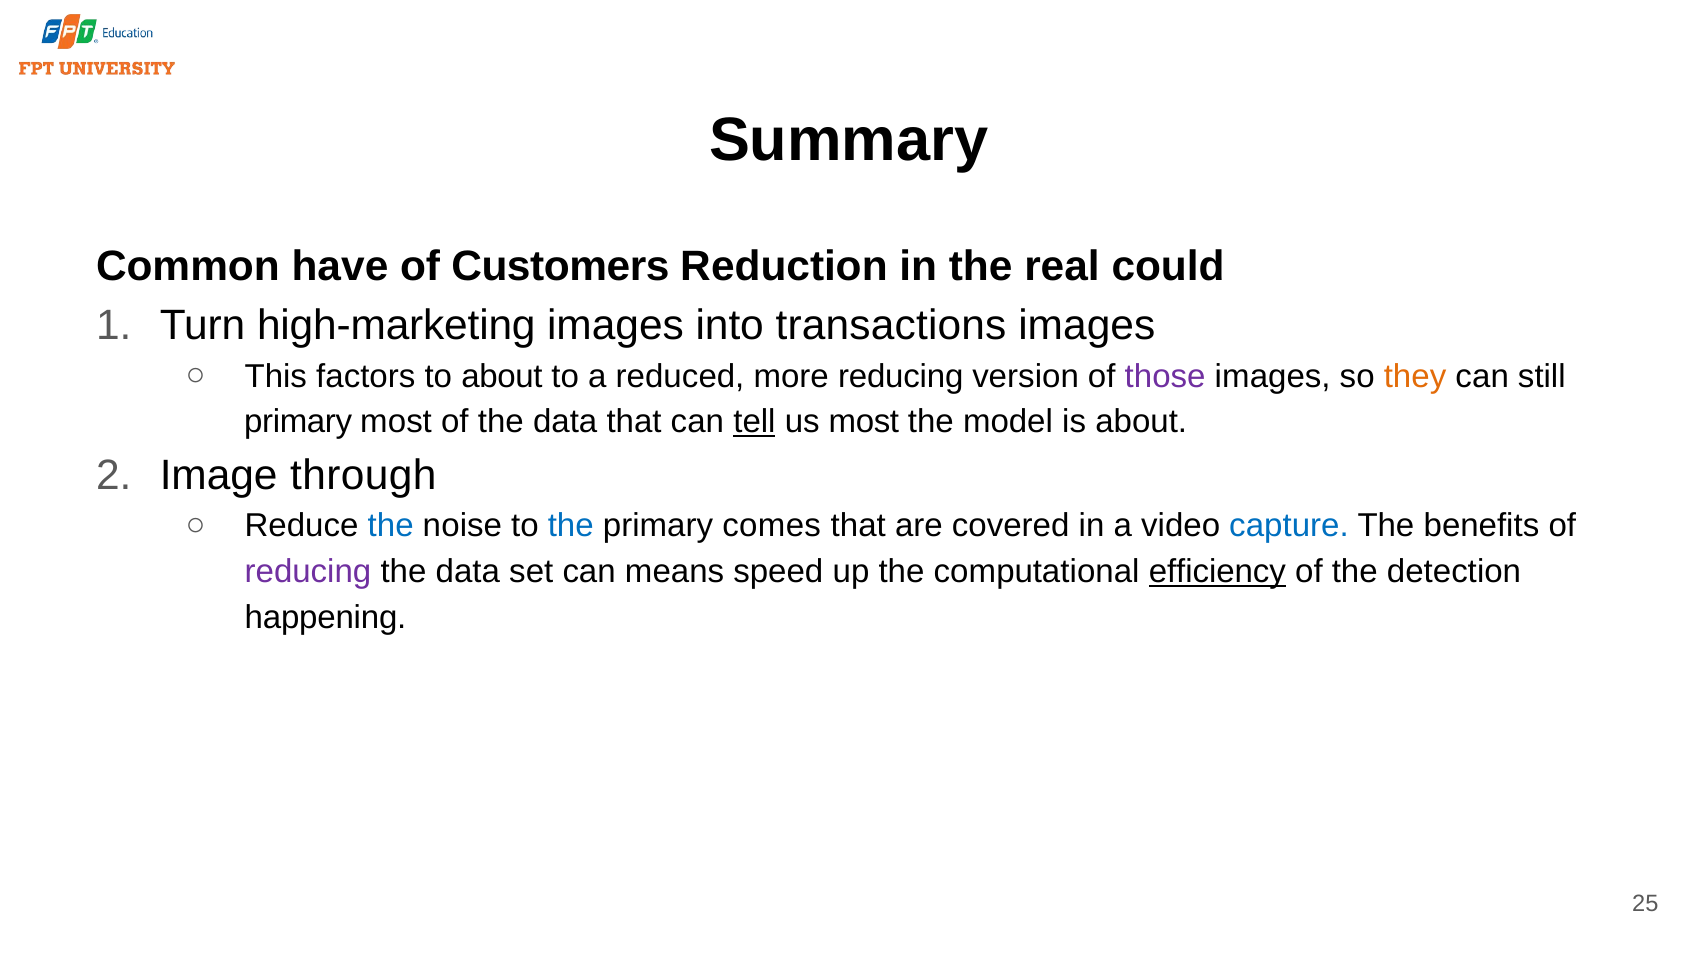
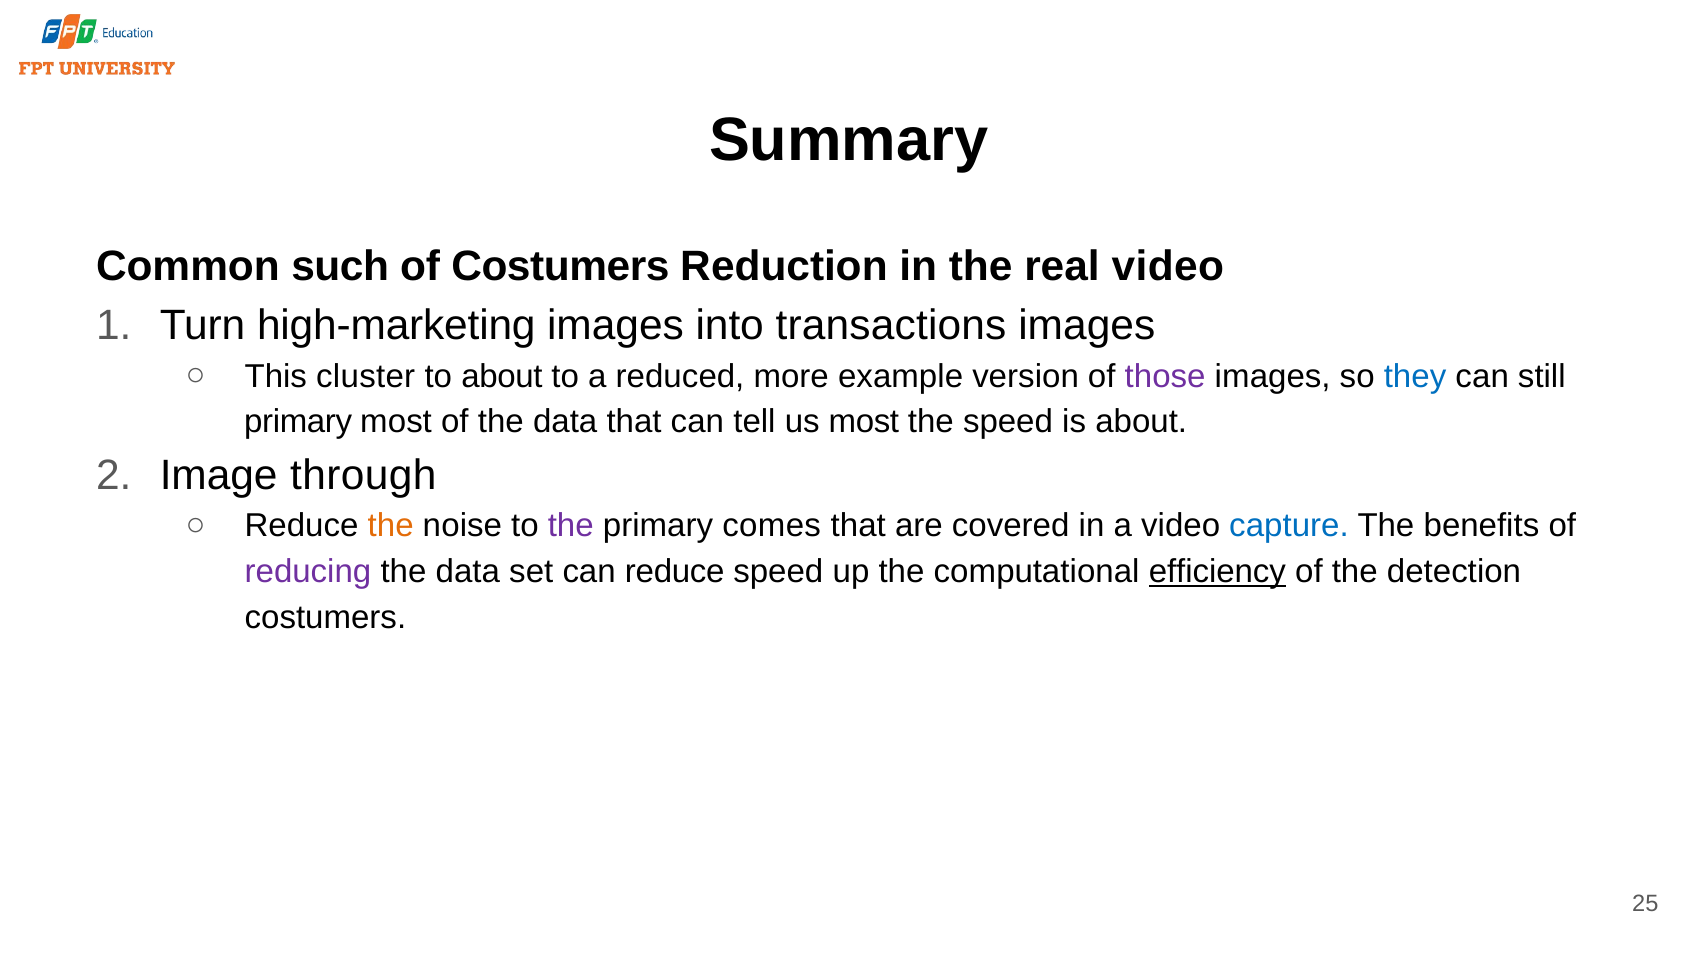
have: have -> such (340, 267)
of Customers: Customers -> Costumers (560, 267)
real could: could -> video (1168, 267)
factors: factors -> cluster (366, 376)
more reducing: reducing -> example (901, 376)
they colour: orange -> blue (1415, 376)
tell underline: present -> none (754, 422)
the model: model -> speed (1008, 422)
the colour: blue -> orange (391, 526)
the colour: blue -> purple (571, 526)
can means: means -> reduce (675, 572)
happening: happening -> costumers (325, 617)
